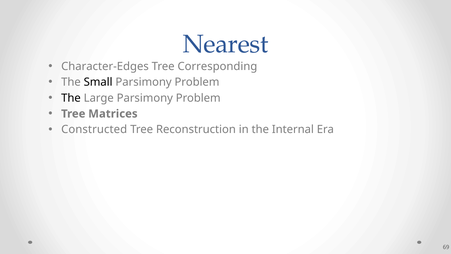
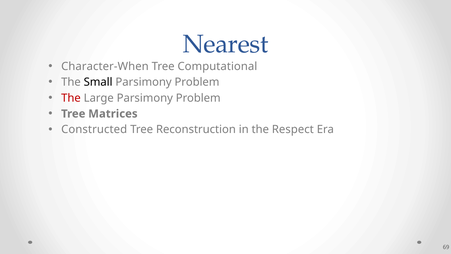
Character-Edges: Character-Edges -> Character-When (105, 66)
Corresponding: Corresponding -> Computational (217, 66)
The colour: black -> red (71, 98)
Internal: Internal -> Respect (293, 129)
